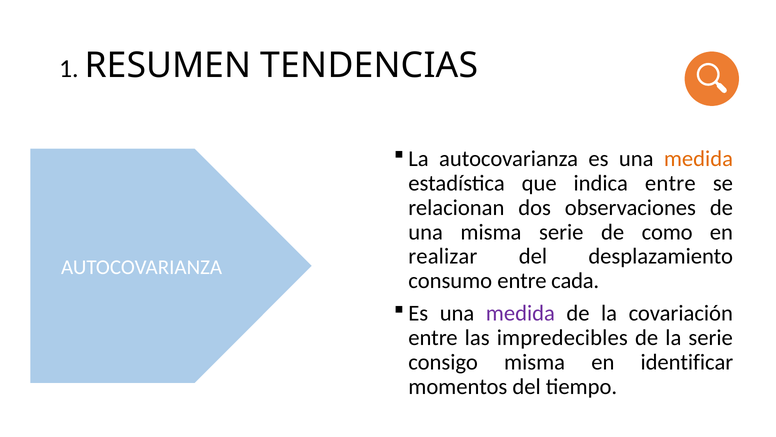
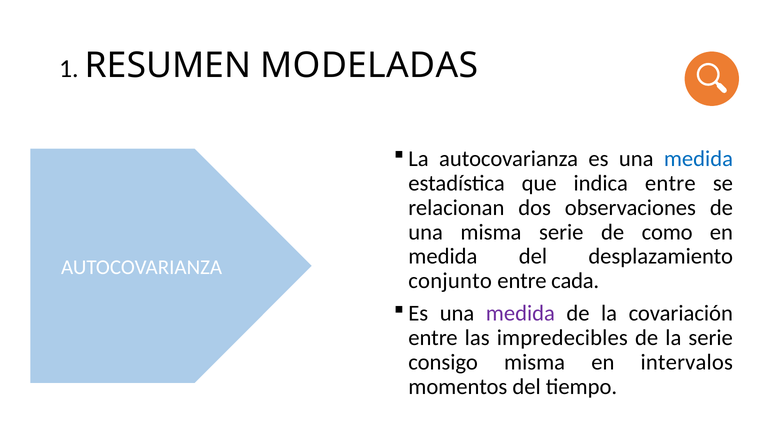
TENDENCIAS: TENDENCIAS -> MODELADAS (369, 65)
medida colour: orange -> blue (698, 159)
realizar: realizar -> medida (443, 256)
consumo: consumo -> conjunto (450, 281)
identificar: identificar -> intervalos (687, 362)
